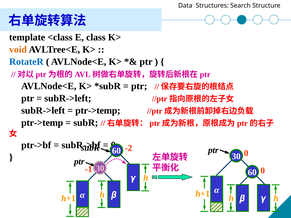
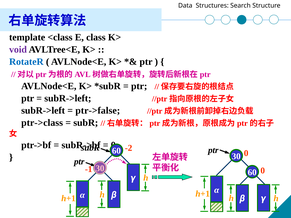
void colour: orange -> purple (18, 50)
ptr->temp: ptr->temp -> ptr->false (98, 111)
ptr->temp: ptr->temp -> ptr->class (42, 123)
